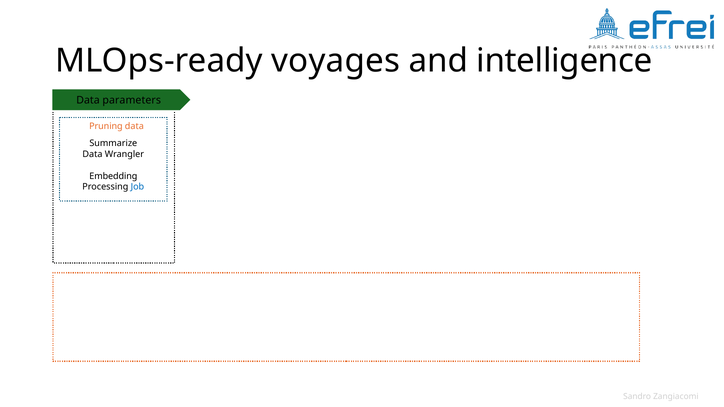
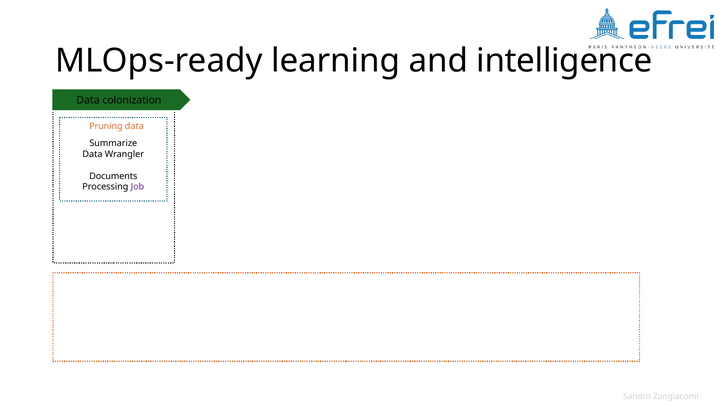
voyages: voyages -> learning (336, 61)
parameters: parameters -> colonization (132, 101)
Embedding: Embedding -> Documents (113, 176)
Job colour: blue -> purple (137, 187)
